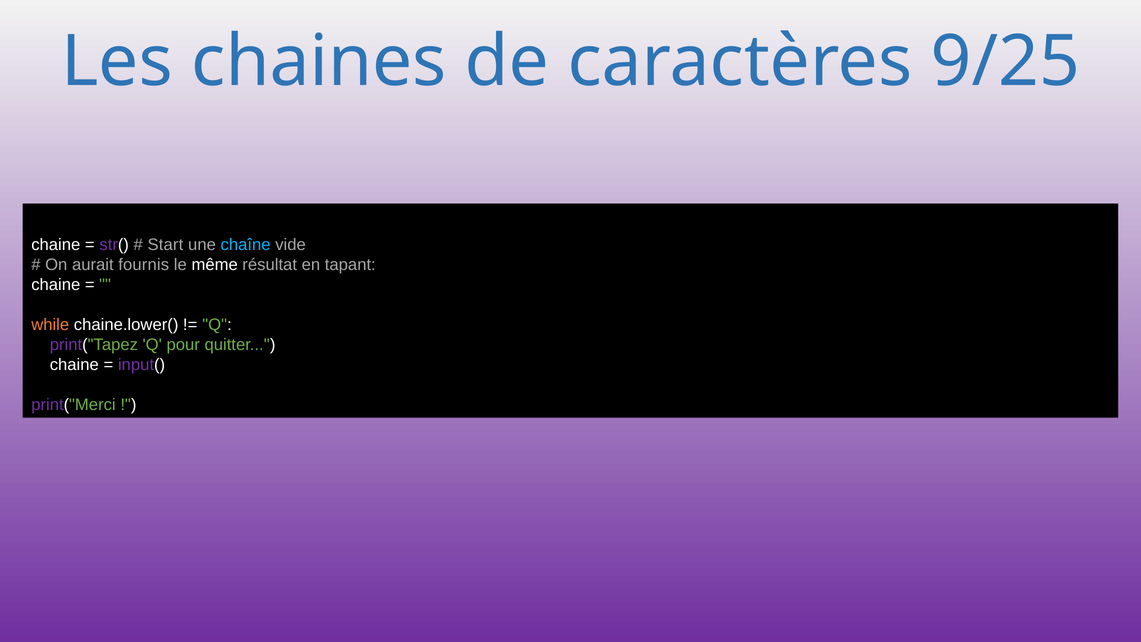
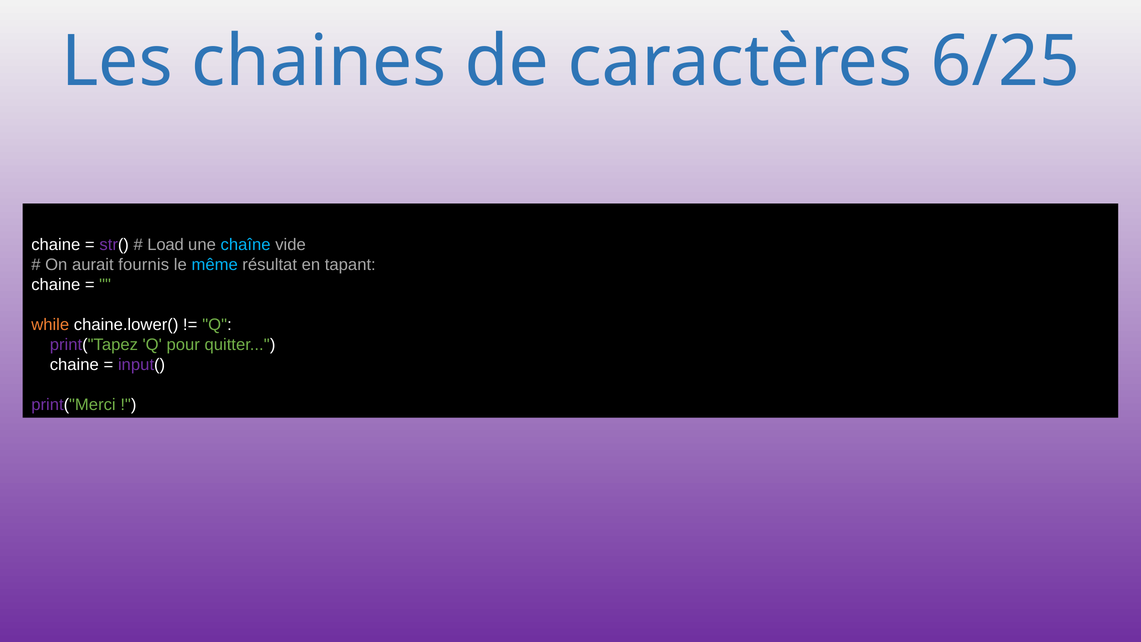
9/25: 9/25 -> 6/25 (1005, 62)
Start: Start -> Load (166, 245)
même colour: white -> light blue (215, 265)
